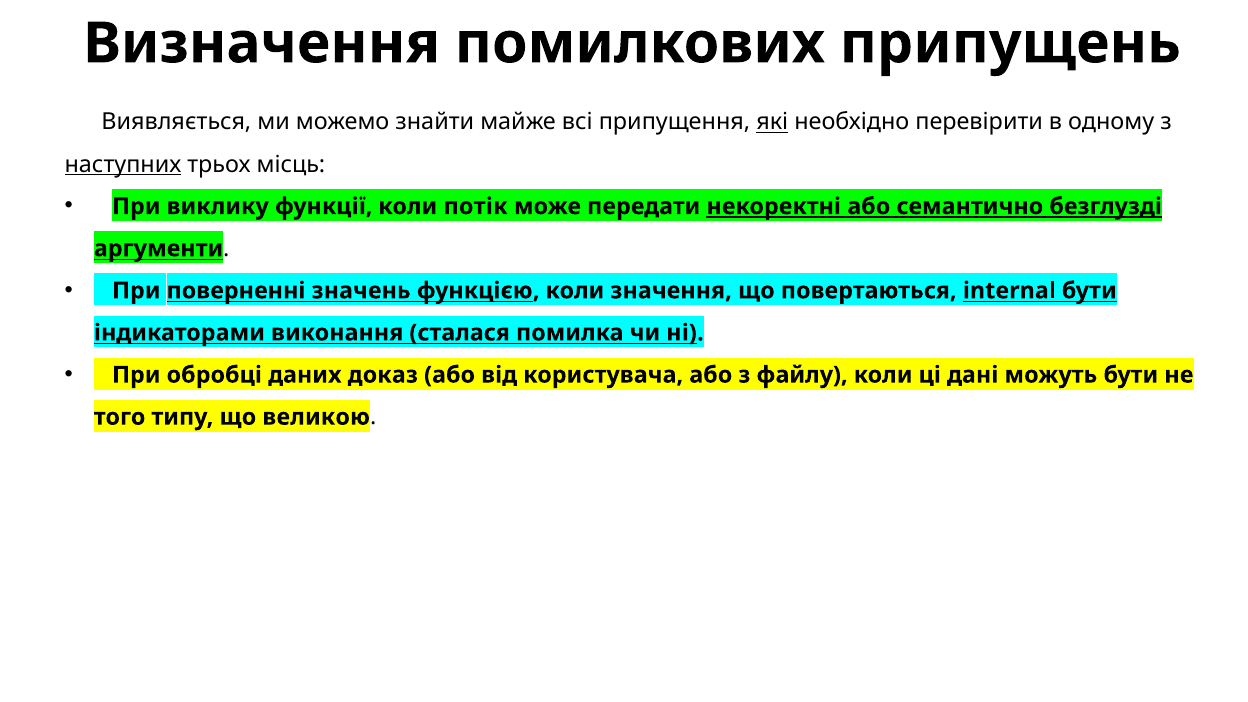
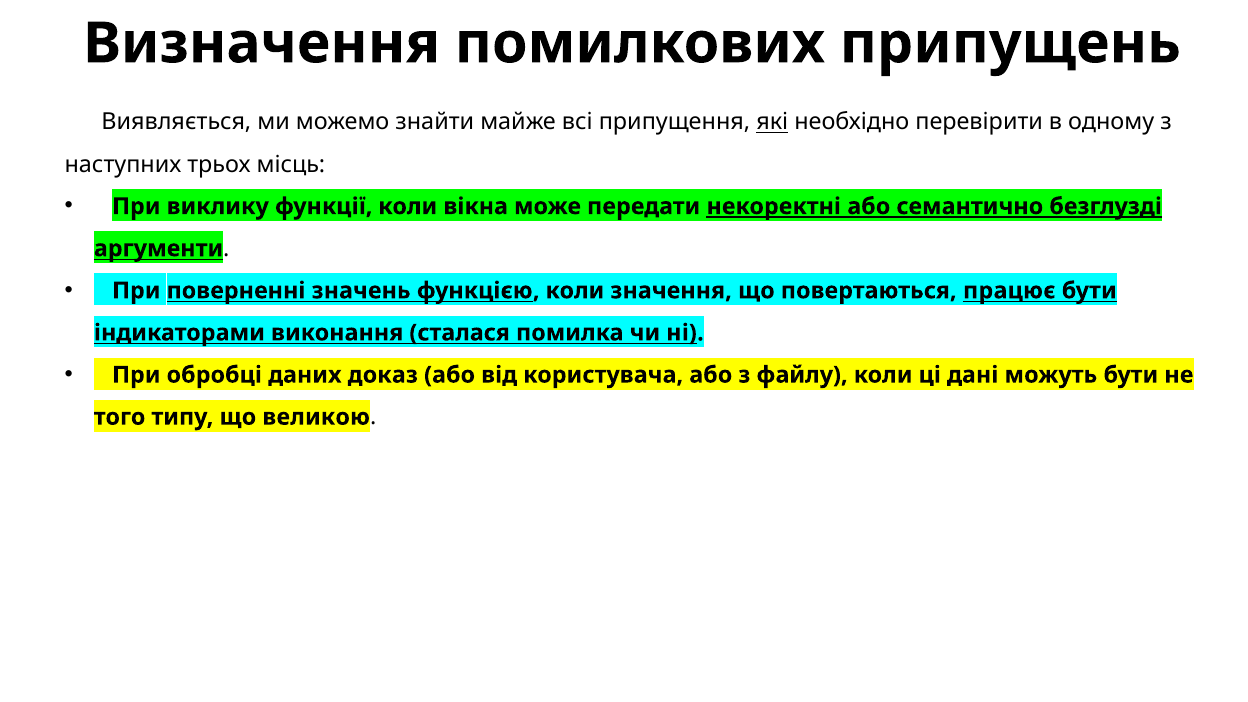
наступних underline: present -> none (123, 164)
потік: потік -> вікна (476, 206)
internal: internal -> працює (1009, 291)
